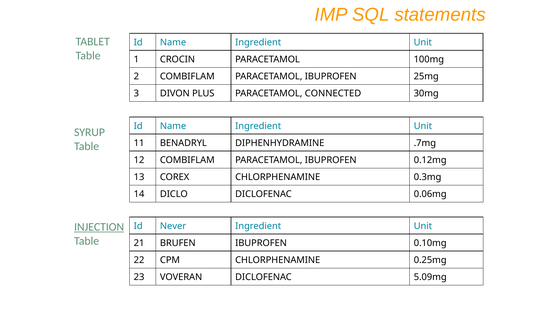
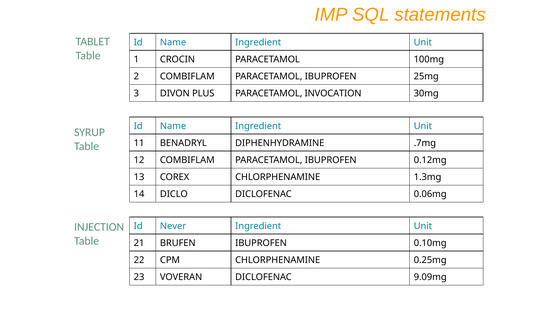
CONNECTED: CONNECTED -> INVOCATION (333, 93)
0.3mg: 0.3mg -> 1.3mg (428, 177)
INJECTION underline: present -> none (99, 227)
5.09mg: 5.09mg -> 9.09mg (430, 277)
